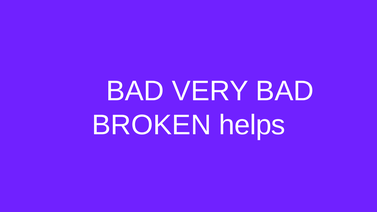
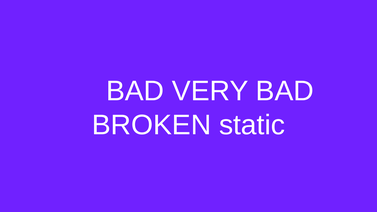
helps: helps -> static (252, 125)
